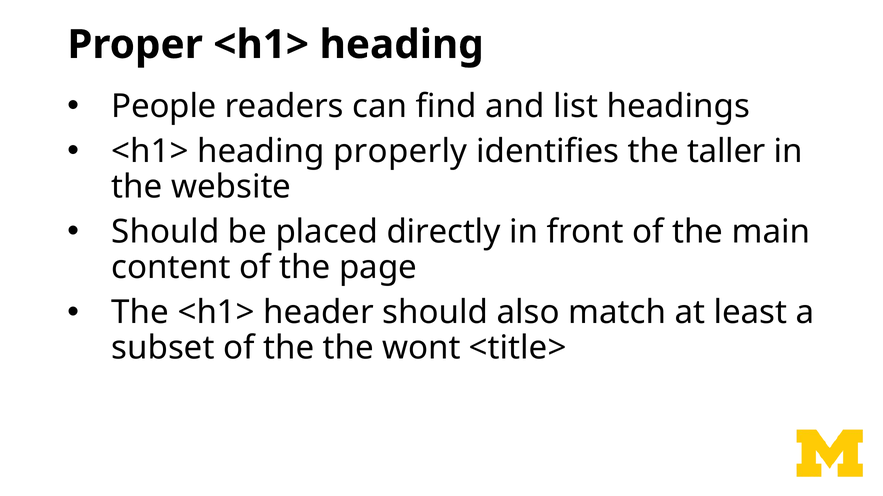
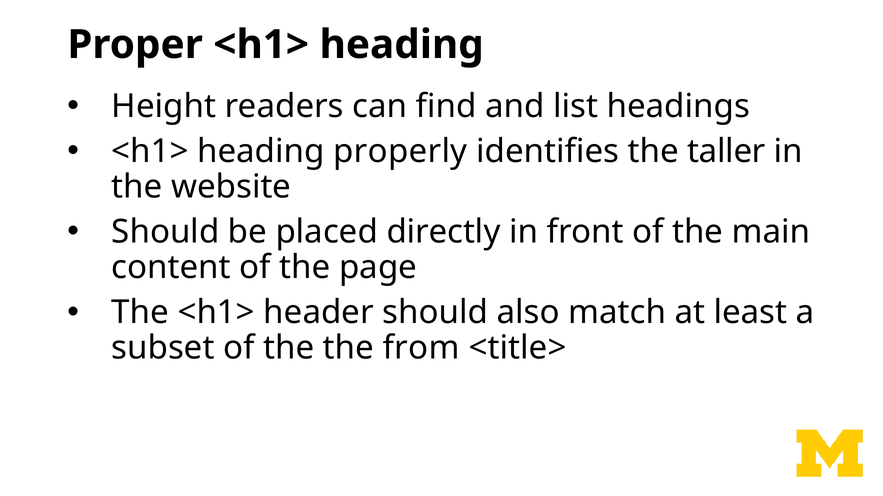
People: People -> Height (164, 106)
wont: wont -> from (421, 349)
